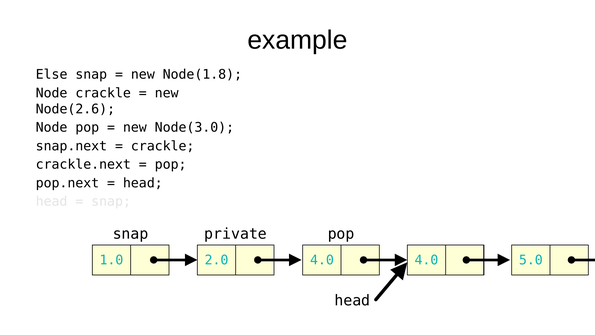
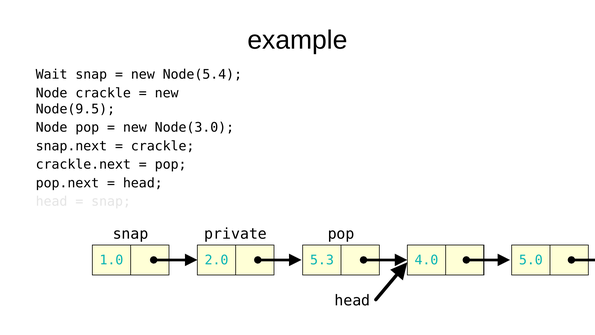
Else: Else -> Wait (52, 75)
Node(1.8: Node(1.8 -> Node(5.4 (202, 75)
Node(2.6: Node(2.6 -> Node(9.5 (75, 109)
4.0: 4.0 -> 5.3 (322, 260)
